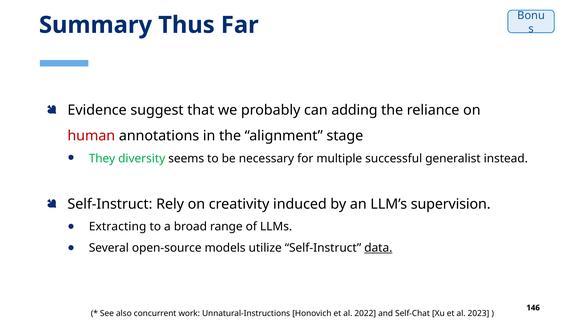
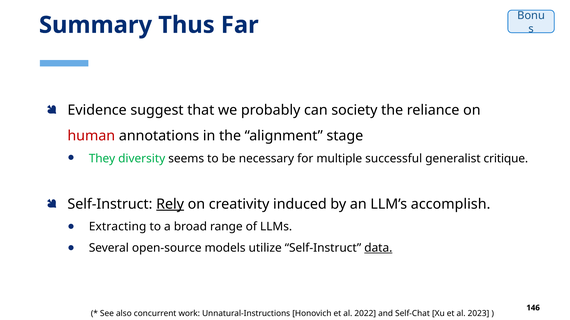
adding: adding -> society (354, 110)
instead: instead -> critique (506, 159)
Rely underline: none -> present (170, 205)
supervision: supervision -> accomplish (451, 205)
